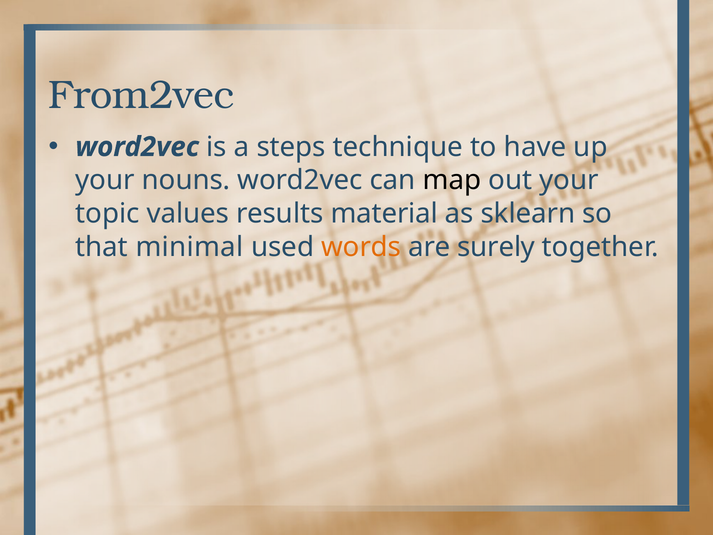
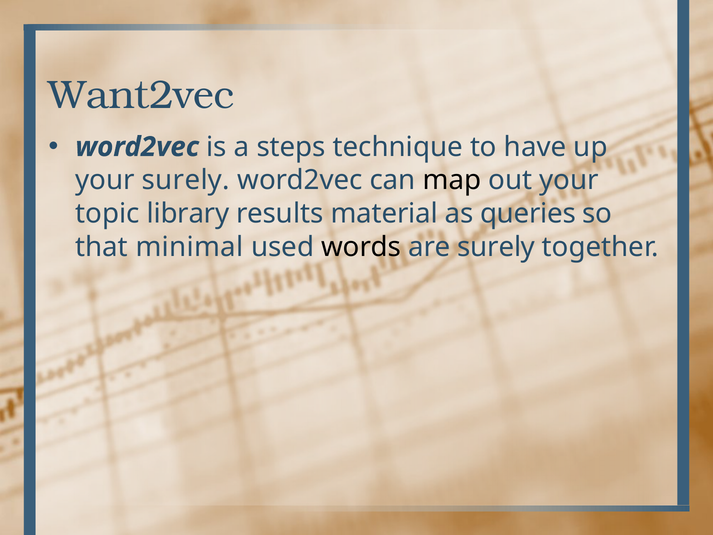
From2vec: From2vec -> Want2vec (141, 95)
your nouns: nouns -> surely (186, 180)
values: values -> library (188, 213)
sklearn: sklearn -> queries (528, 213)
words colour: orange -> black (361, 247)
